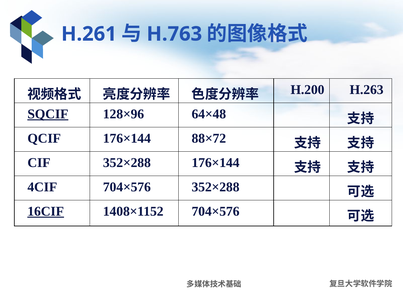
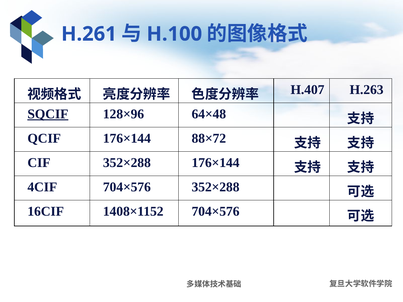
H.763: H.763 -> H.100 (174, 34)
H.200: H.200 -> H.407 (307, 90)
16CIF underline: present -> none (46, 212)
